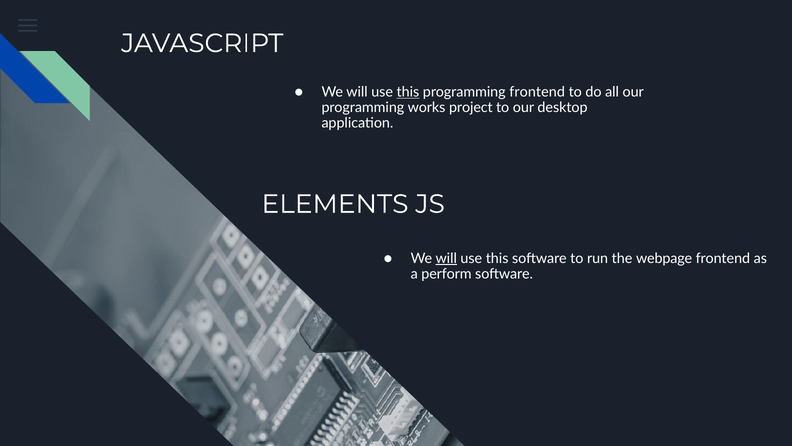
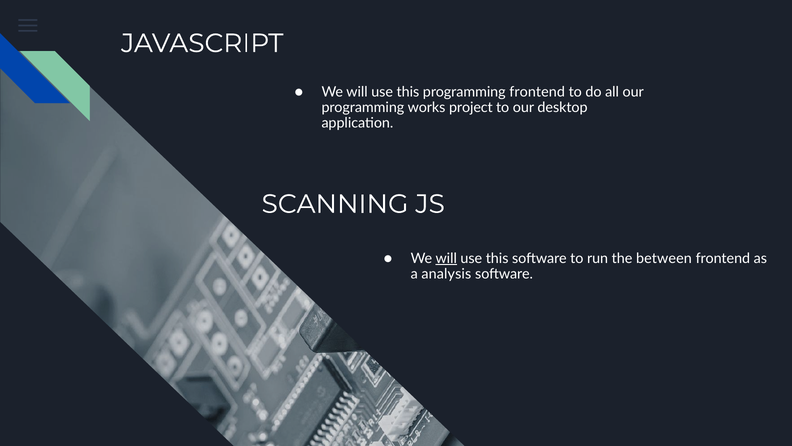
this underline: present -> none (408, 92)
ELEMENTS: ELEMENTS -> SCANNING (335, 204)
webpage: webpage -> between (664, 258)
perform: perform -> analysis (446, 274)
